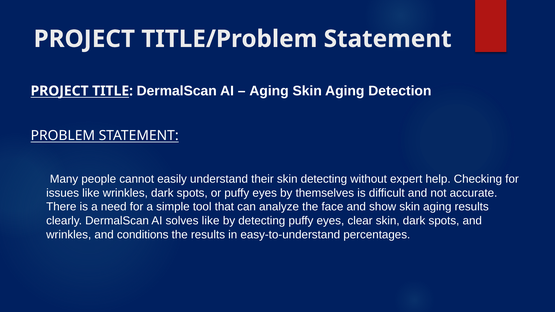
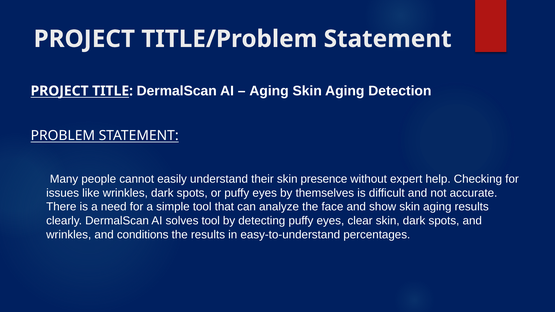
skin detecting: detecting -> presence (324, 179)
solves like: like -> tool (211, 221)
